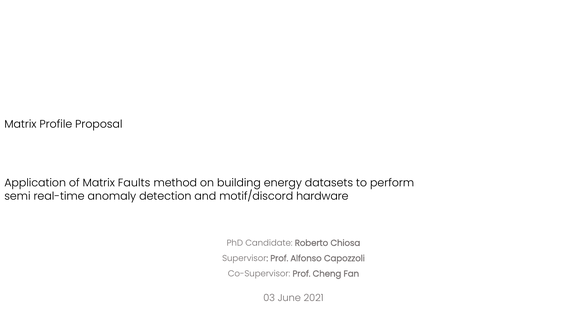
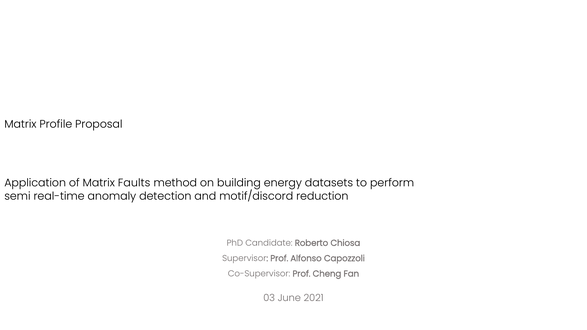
hardware: hardware -> reduction (322, 196)
